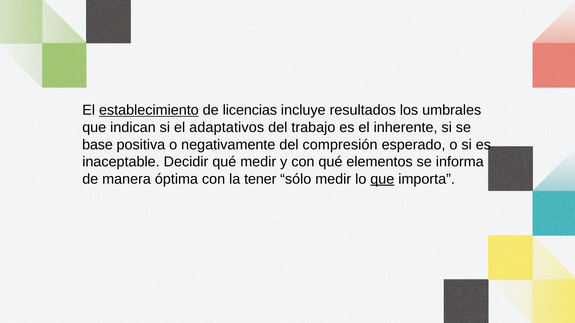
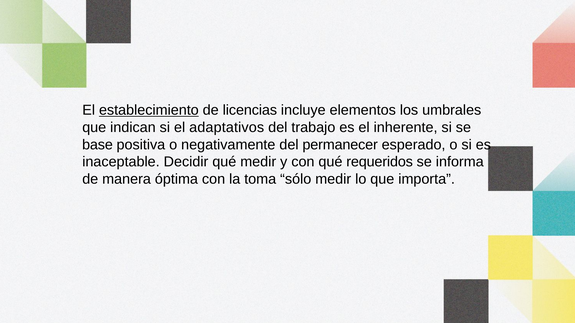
resultados: resultados -> elementos (363, 110)
compresión: compresión -> permanecer (340, 145)
elementos: elementos -> requeridos (380, 162)
tener: tener -> toma (260, 179)
que underline: present -> none (382, 179)
